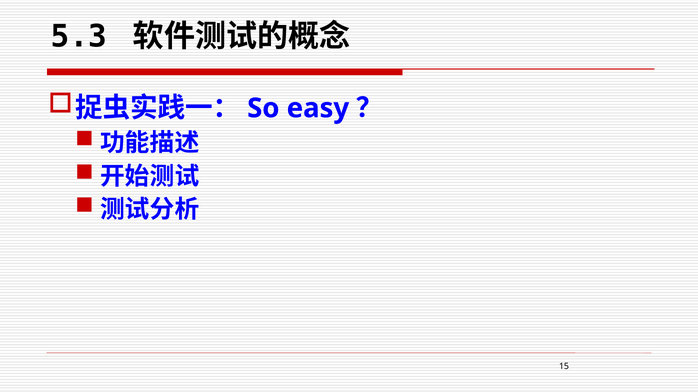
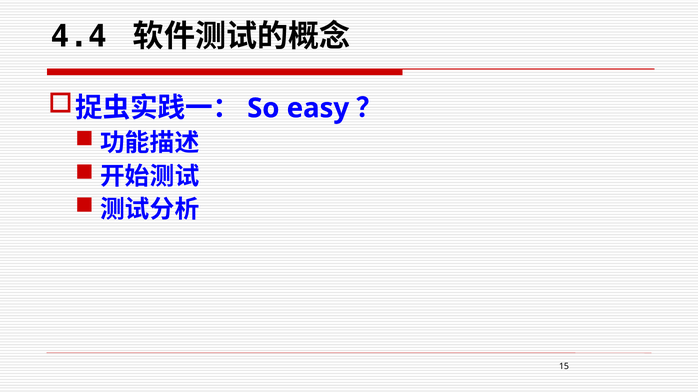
5.3: 5.3 -> 4.4 (79, 36)
